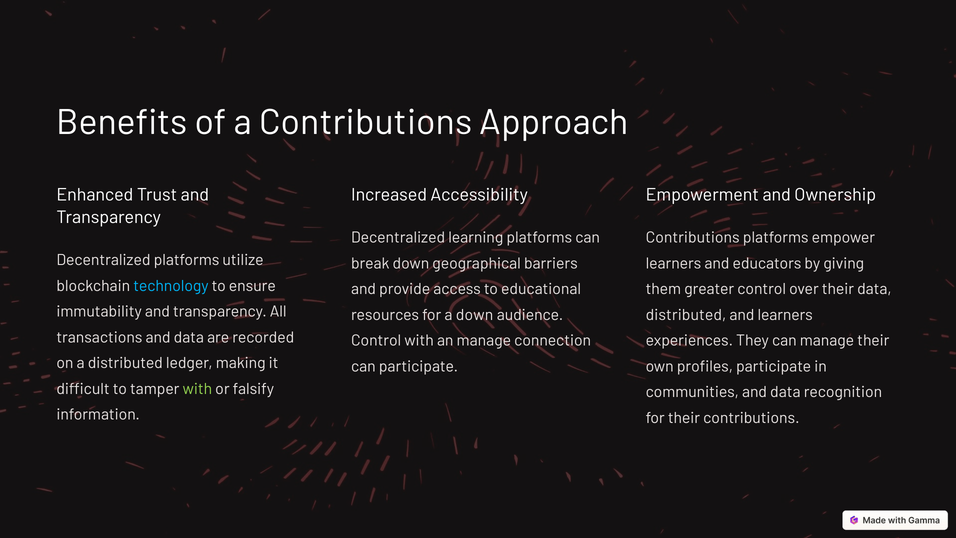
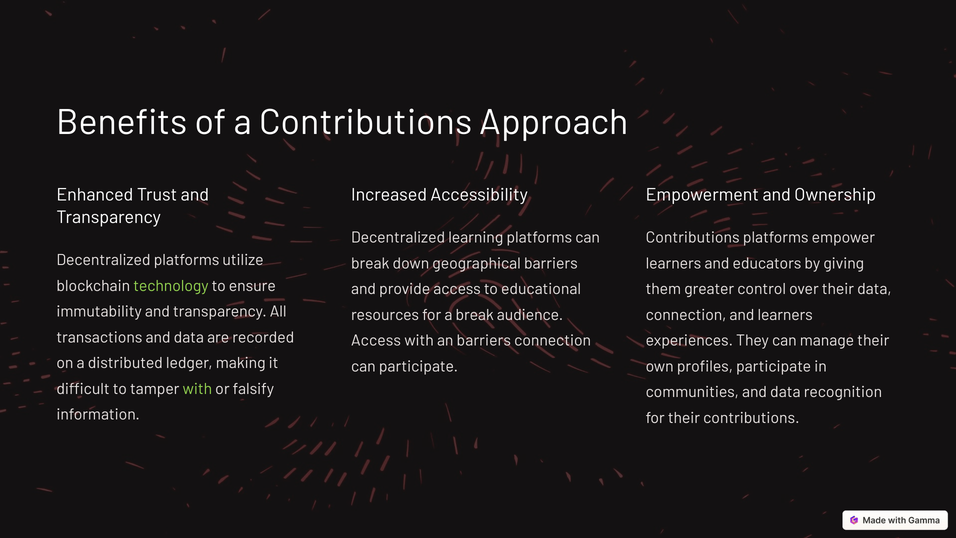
technology colour: light blue -> light green (171, 286)
a down: down -> break (475, 315)
distributed: distributed -> connection (686, 315)
Control: Control -> Access (376, 341)
an manage: manage -> barriers (484, 341)
